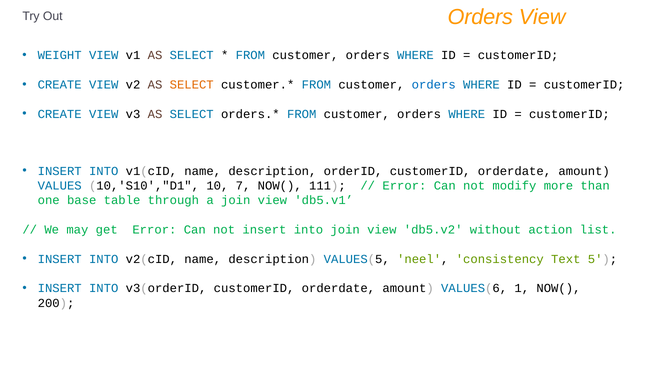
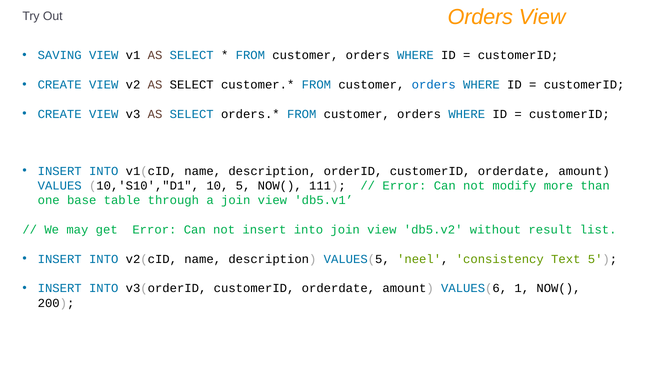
WEIGHT: WEIGHT -> SAVING (60, 55)
SELECT colour: orange -> black (192, 85)
10 7: 7 -> 5 (243, 186)
action: action -> result (551, 230)
